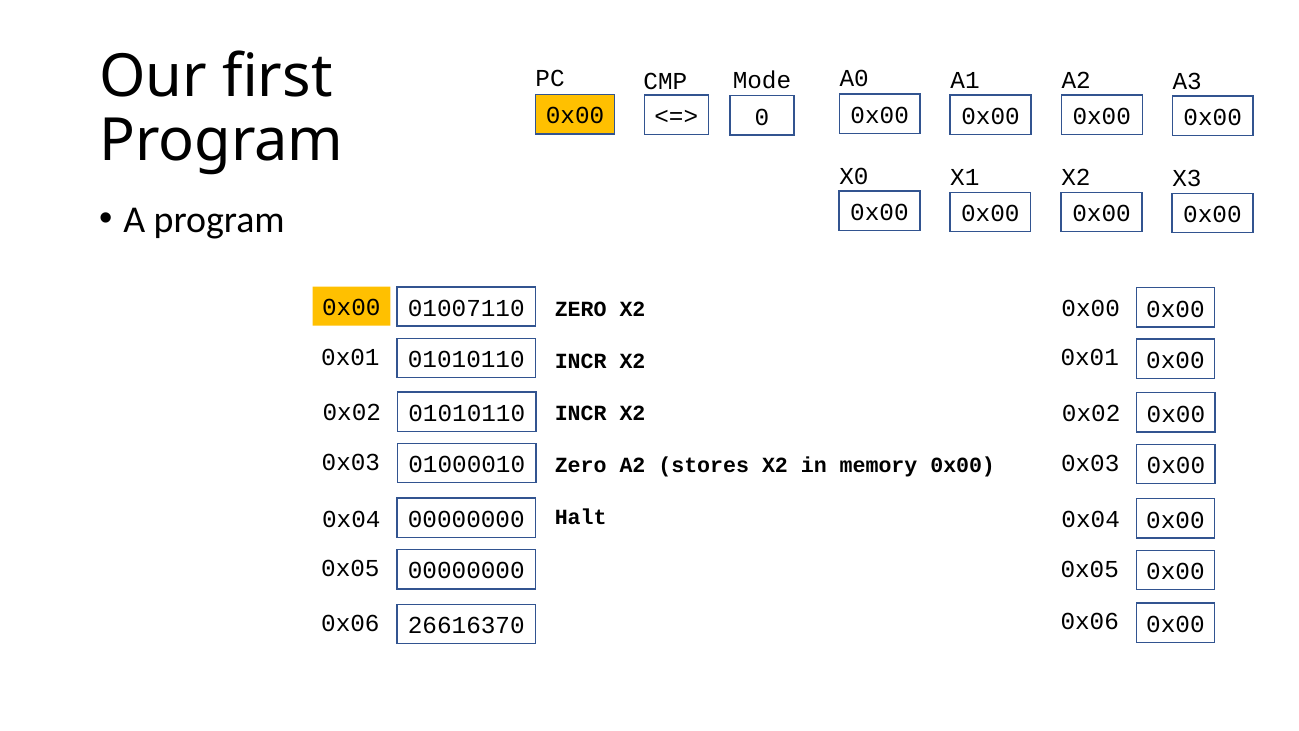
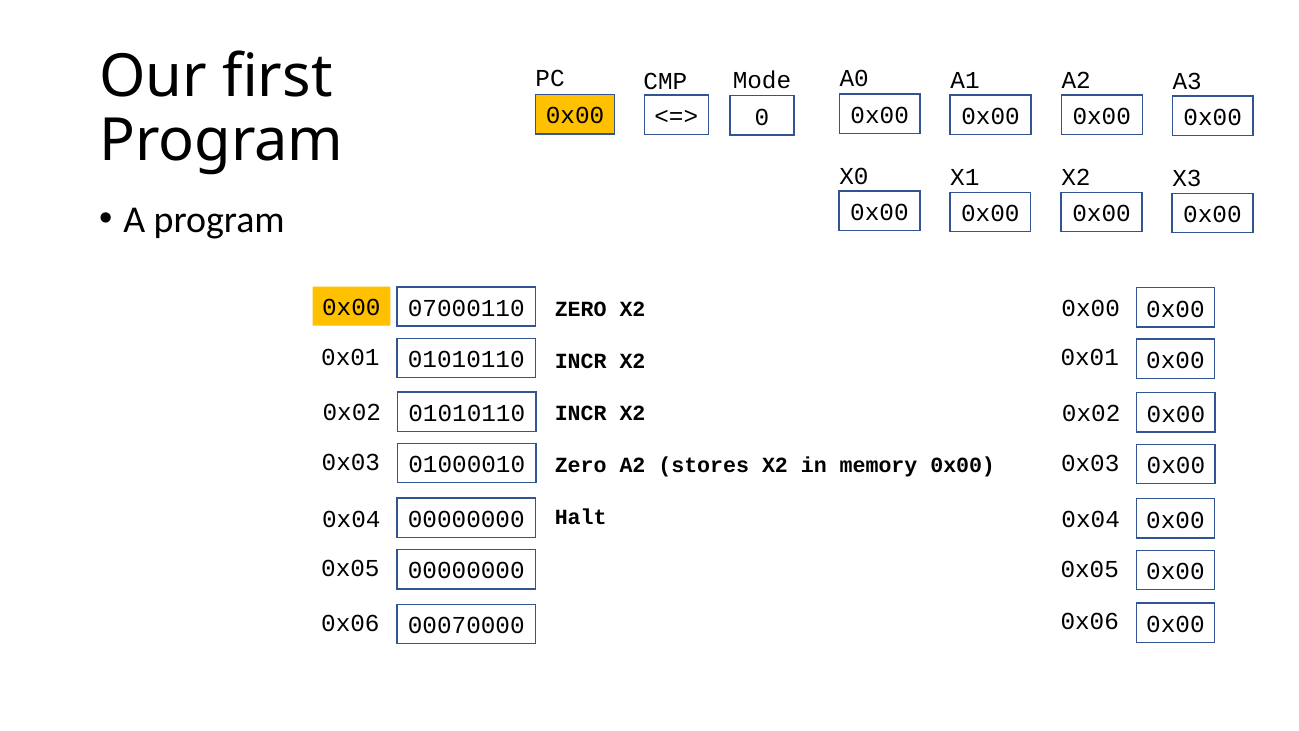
01007110: 01007110 -> 07000110 (466, 308)
26616370: 26616370 -> 00070000 (466, 625)
